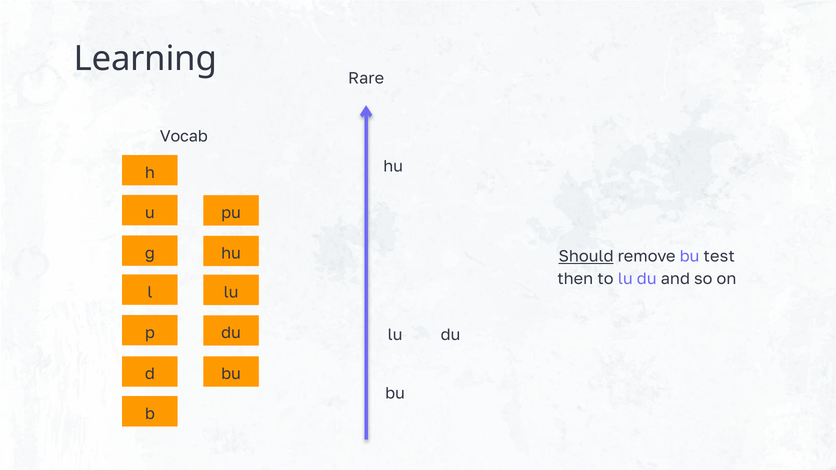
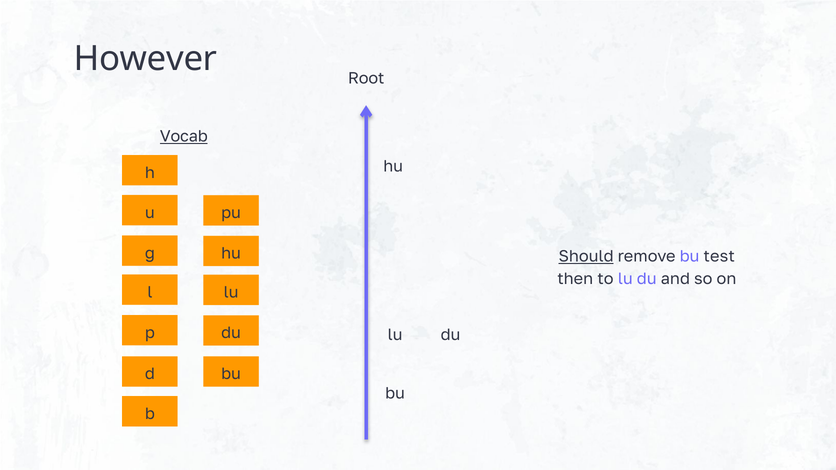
Learning: Learning -> However (145, 59)
Rare: Rare -> Root (366, 79)
Vocab underline: none -> present (184, 137)
